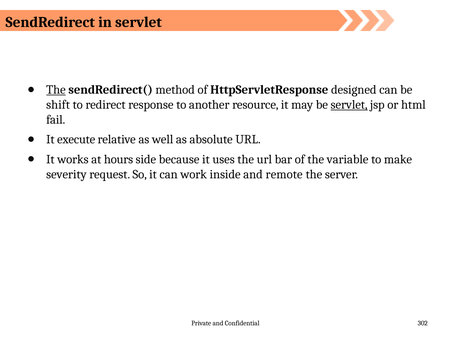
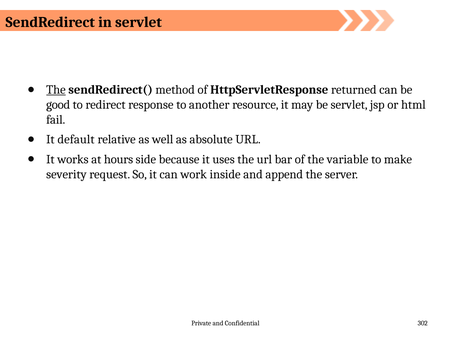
designed: designed -> returned (354, 90)
shift: shift -> good (58, 105)
servlet underline: present -> none (349, 105)
execute: execute -> default (76, 140)
remote: remote -> append (284, 174)
